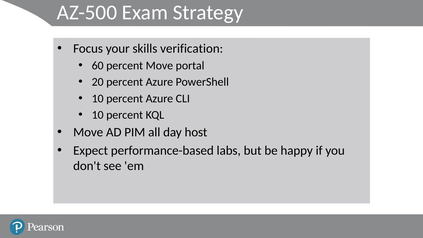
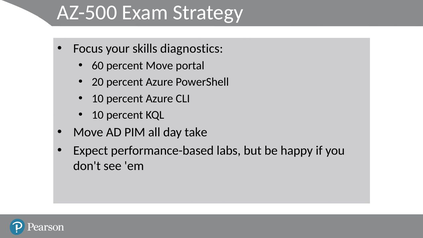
verification: verification -> diagnostics (192, 48)
host: host -> take (196, 132)
